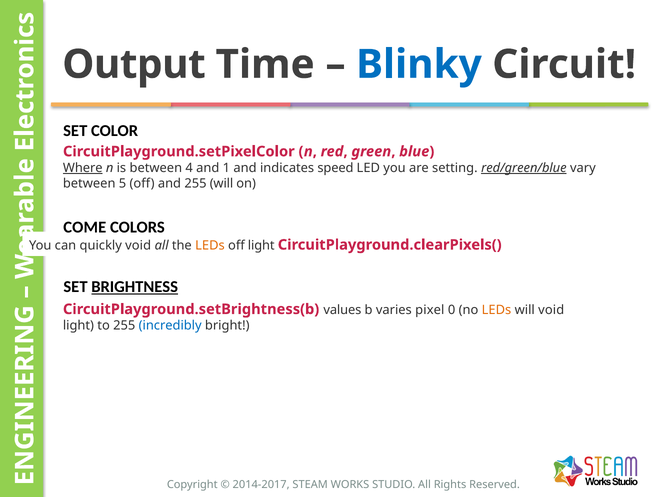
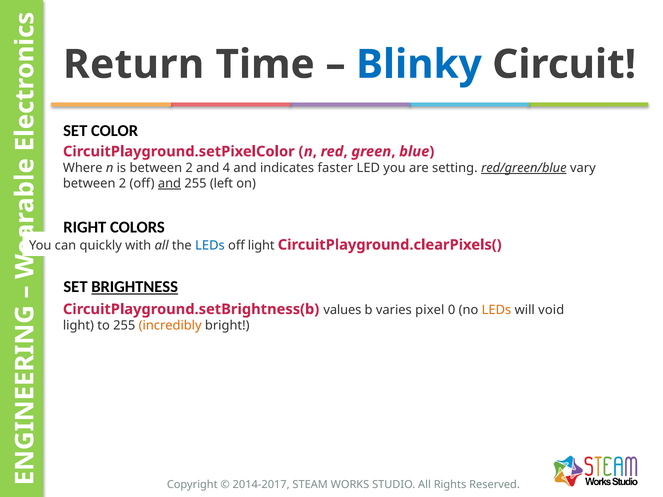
Output: Output -> Return (134, 64)
Where underline: present -> none (83, 168)
is between 4: 4 -> 2 (189, 168)
1: 1 -> 4 (226, 168)
speed: speed -> faster (335, 168)
5: 5 -> 2 (122, 183)
and underline: none -> present (169, 183)
255 will: will -> left (221, 183)
COME: COME -> RIGHT (85, 227)
quickly void: void -> with (138, 246)
LEDs colour: orange -> blue (210, 246)
incredibly colour: blue -> orange (170, 326)
